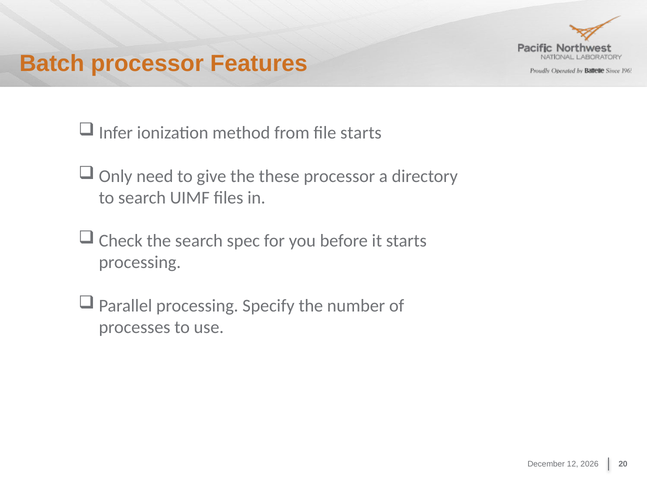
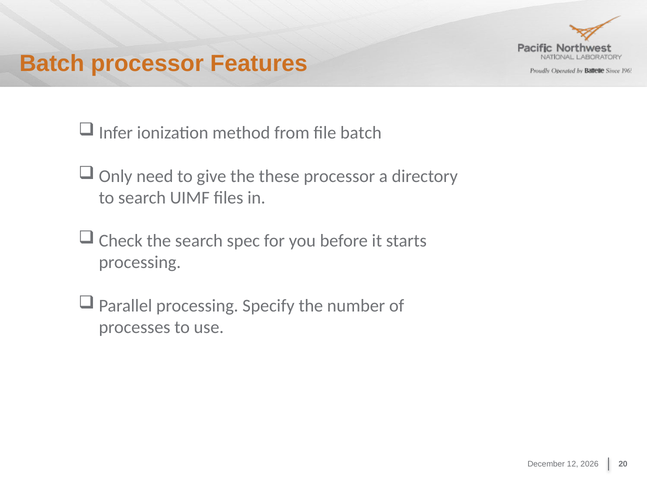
file starts: starts -> batch (361, 133)
